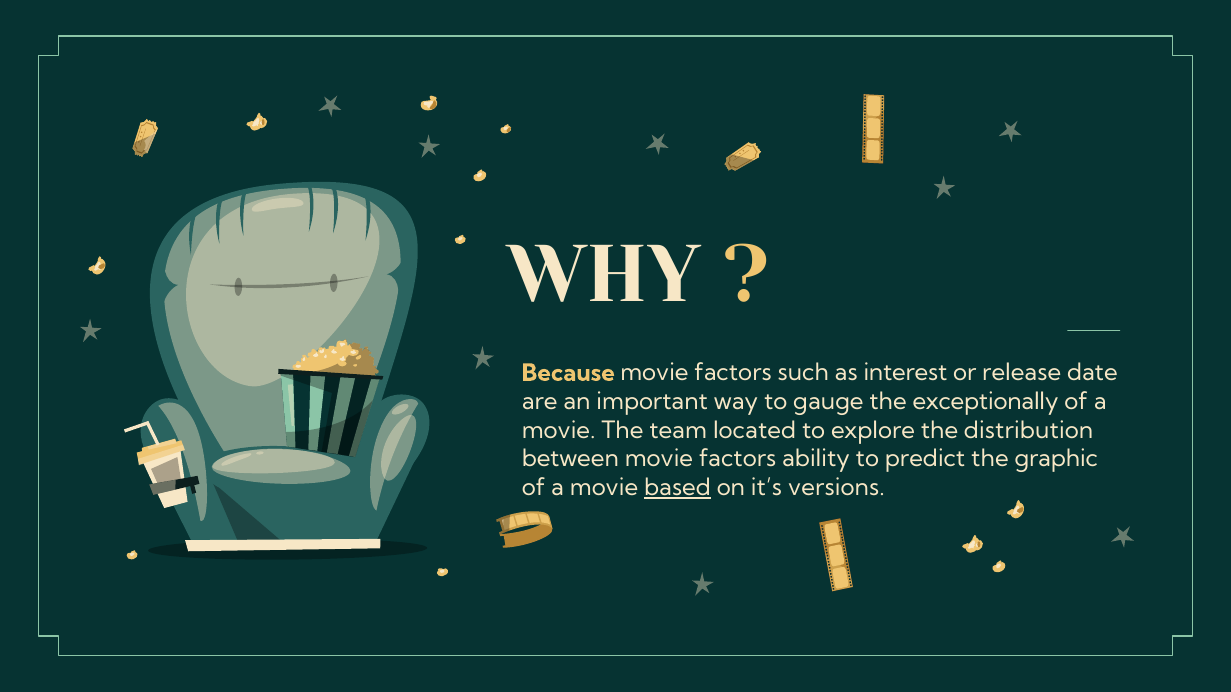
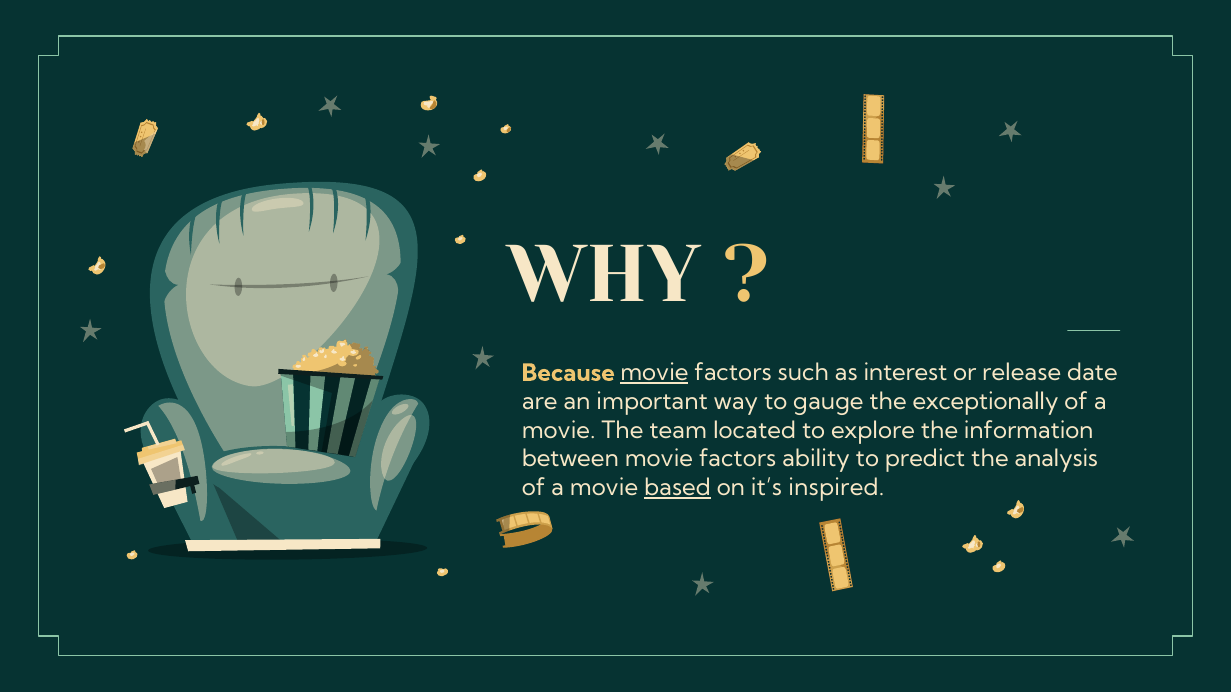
movie underline: none -> present (654, 373)
distribution: distribution -> information (1029, 431)
graphic: graphic -> analysis (1056, 459)
versions: versions -> inspired (836, 488)
